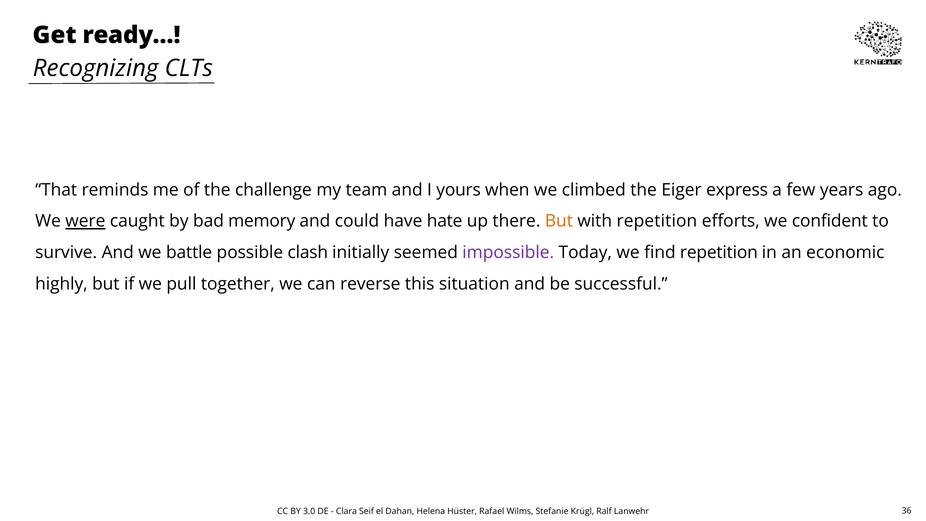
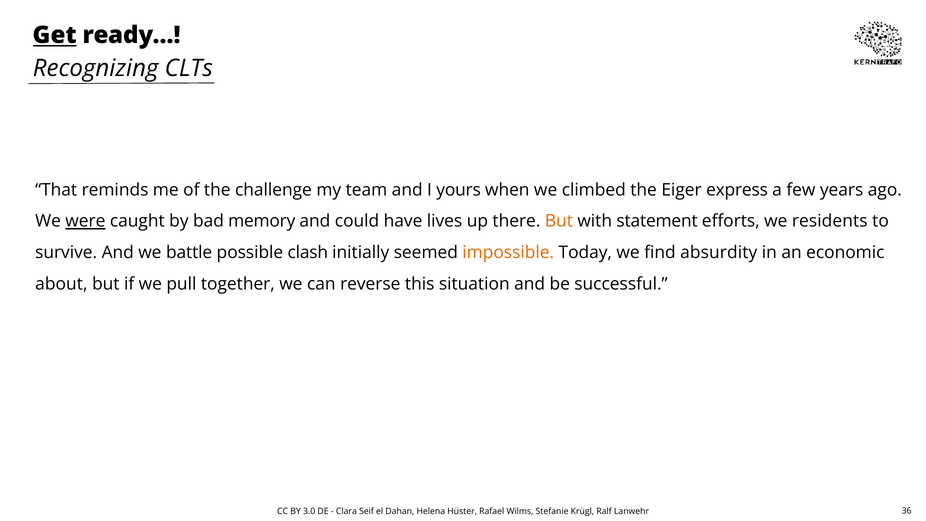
Get underline: none -> present (55, 35)
hate: hate -> lives (445, 221)
with repetition: repetition -> statement (657, 221)
confident: confident -> residents (830, 221)
impossible colour: purple -> orange (508, 252)
find repetition: repetition -> absurdity (719, 252)
highly: highly -> about (61, 284)
